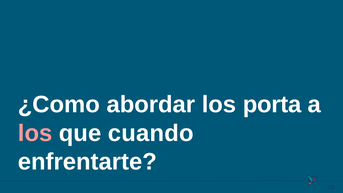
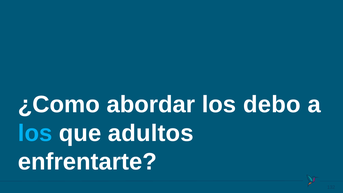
porta: porta -> debo (272, 105)
los colour: pink -> light blue (35, 133)
cuando: cuando -> adultos (151, 133)
